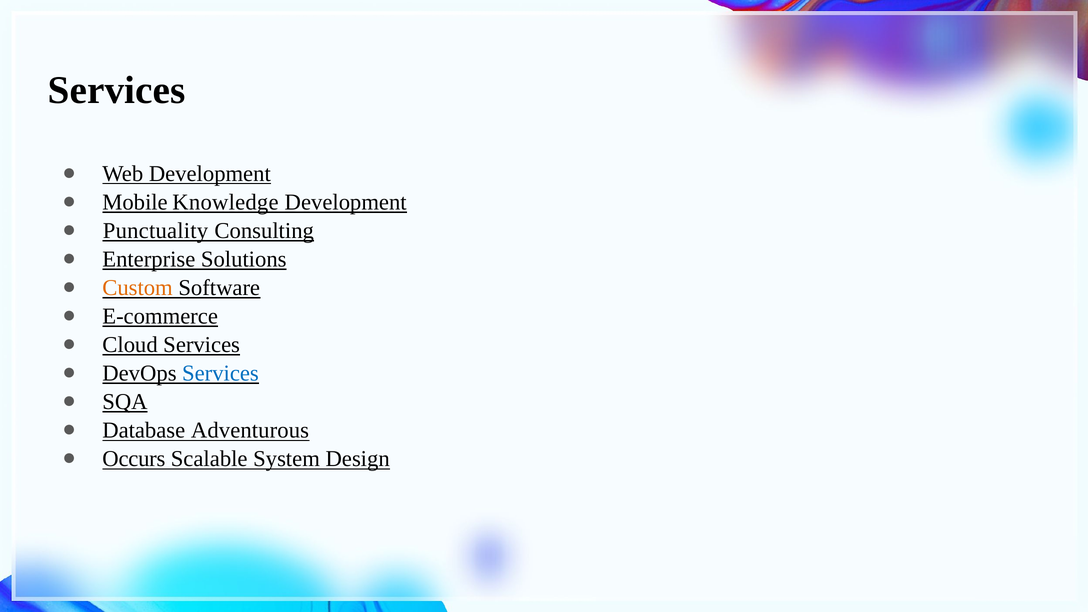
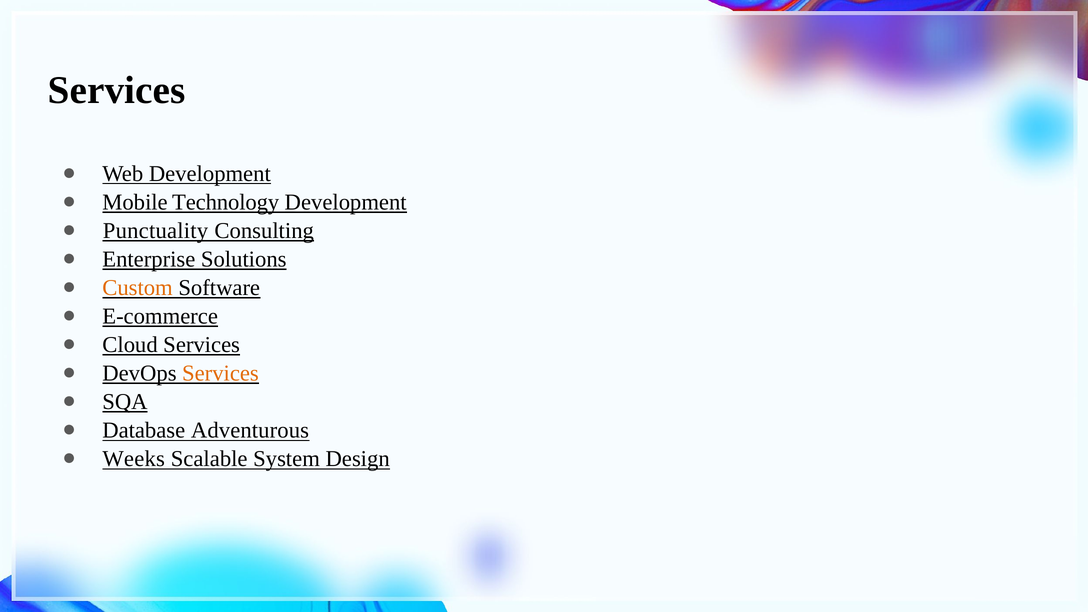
Knowledge: Knowledge -> Technology (226, 202)
Services colour: blue -> orange (220, 373)
Occurs: Occurs -> Weeks (134, 459)
